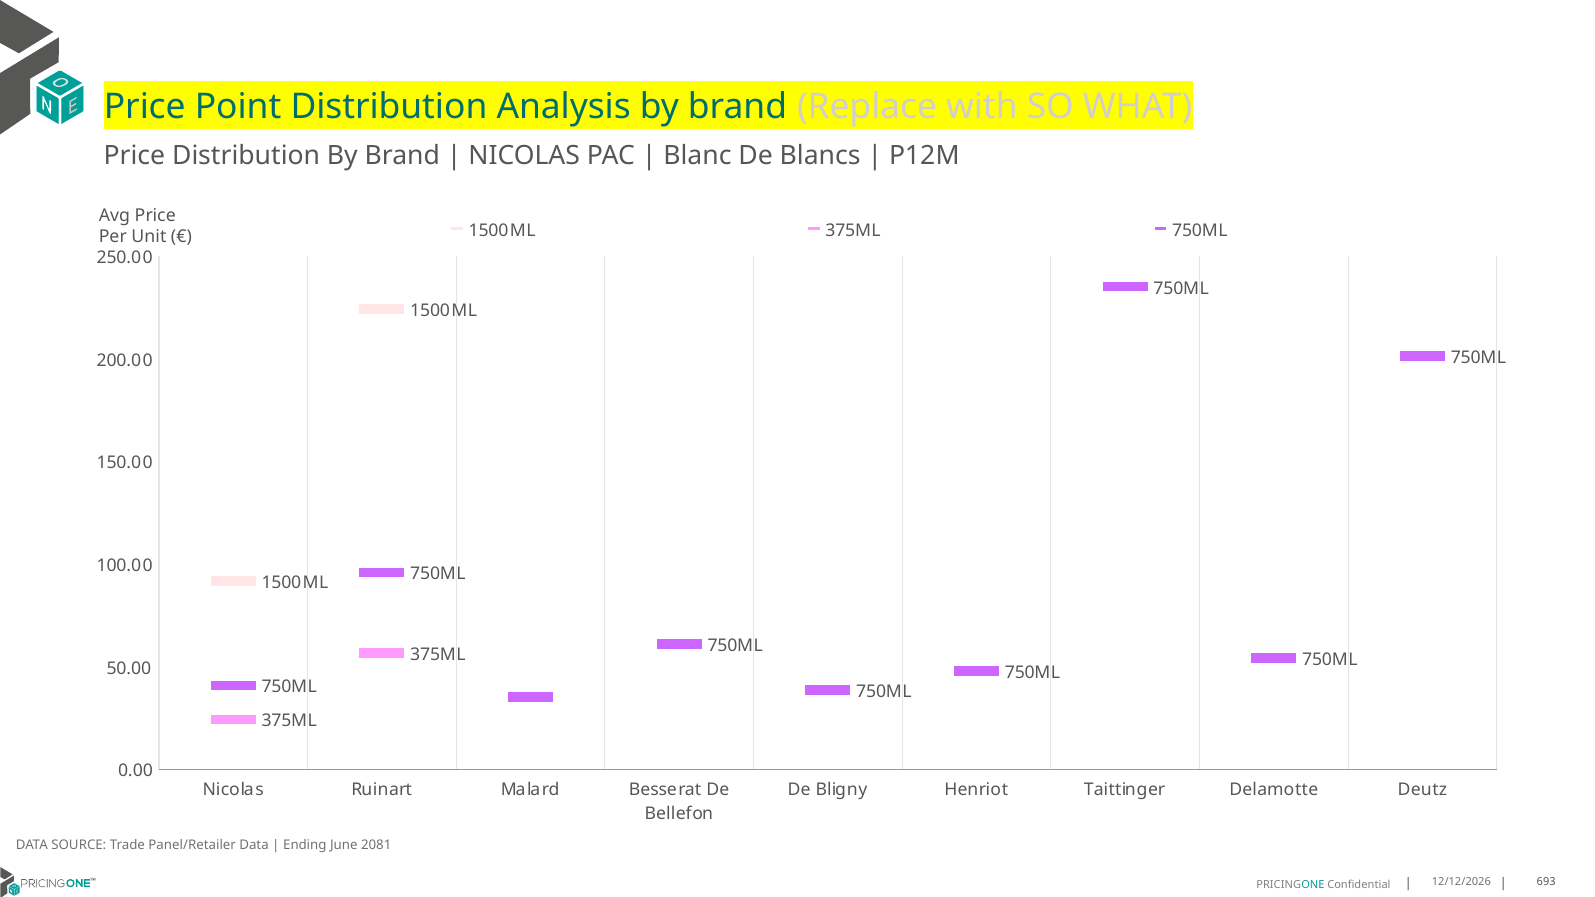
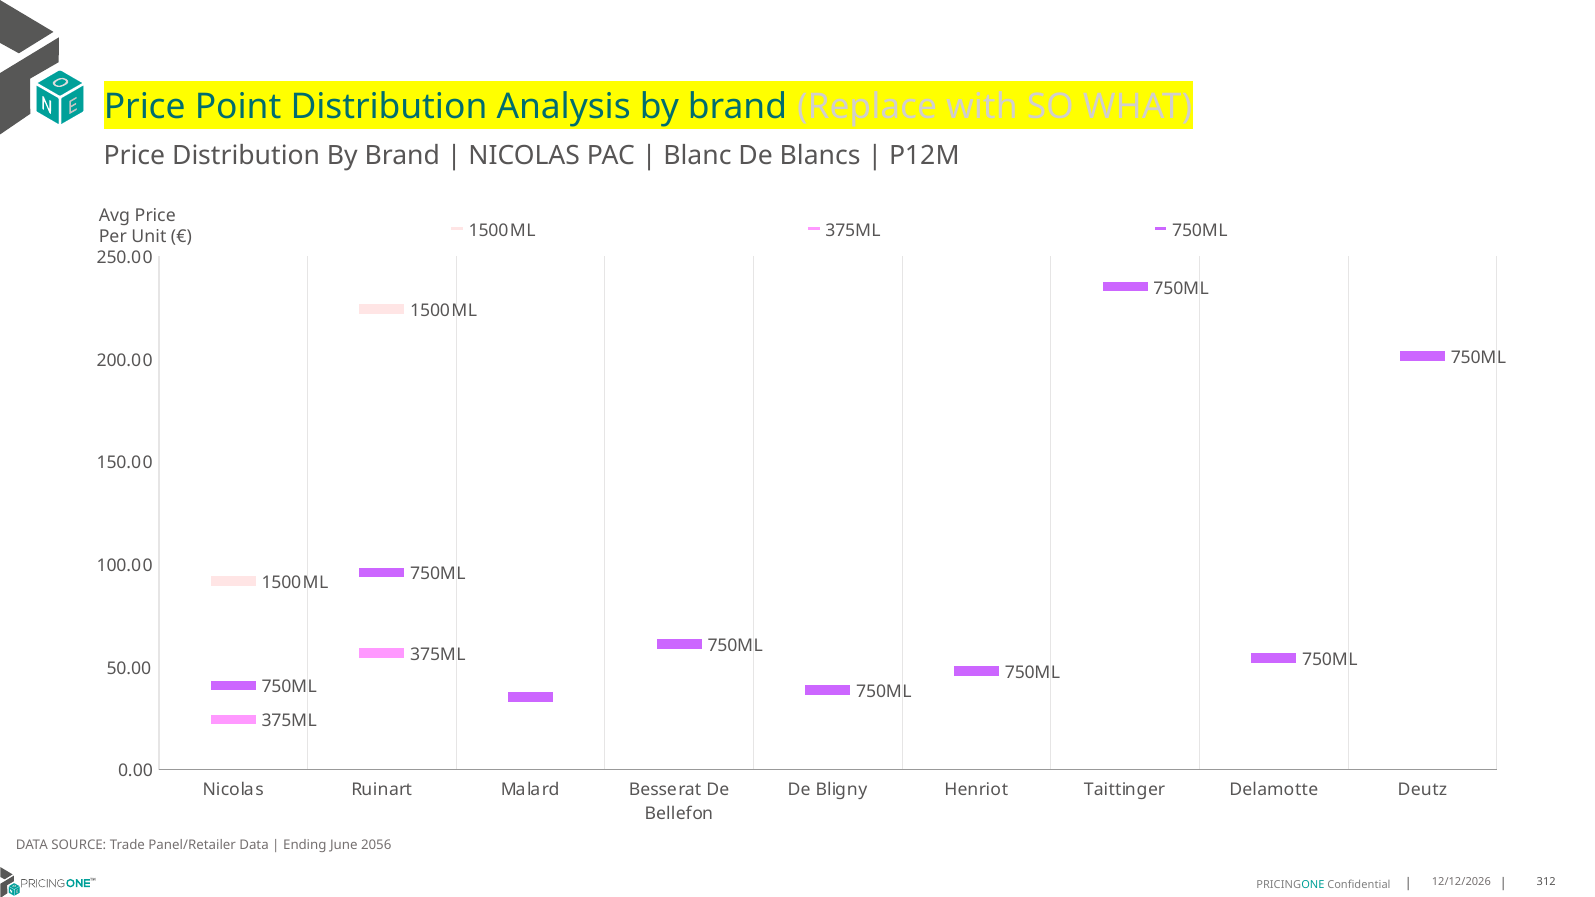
2081: 2081 -> 2056 (376, 845)
693: 693 -> 312 (1546, 882)
